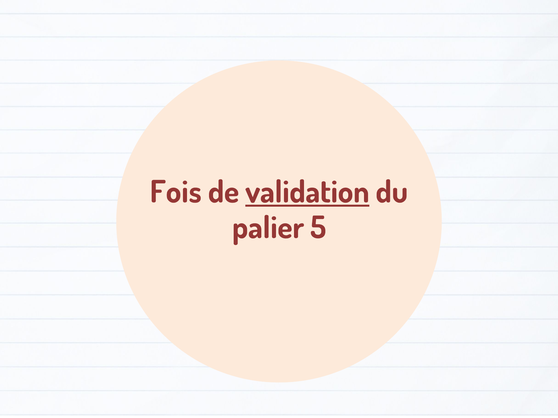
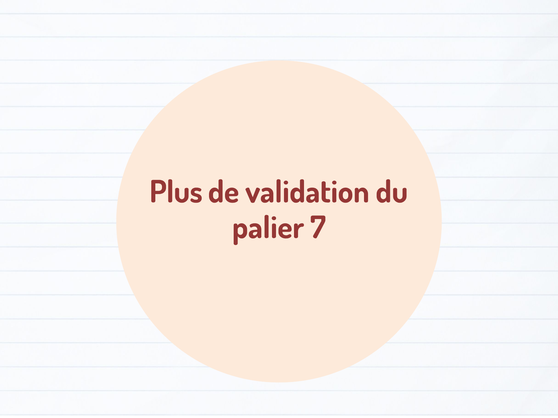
Fois: Fois -> Plus (176, 193)
validation underline: present -> none (307, 193)
5: 5 -> 7 (318, 228)
